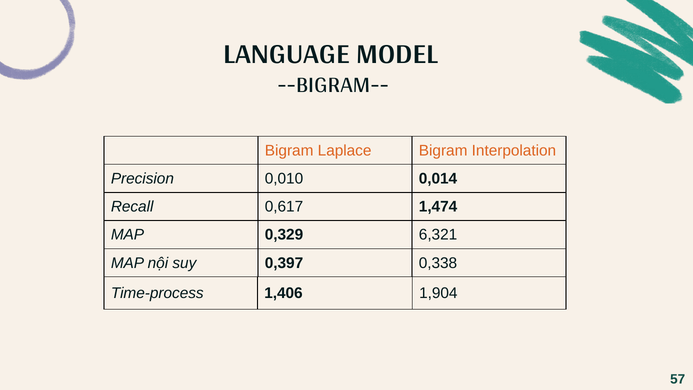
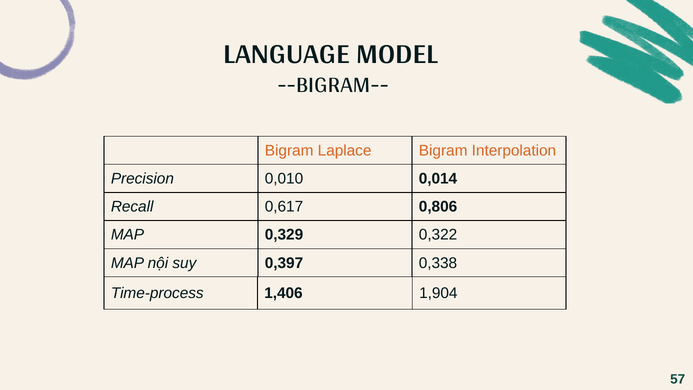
1,474: 1,474 -> 0,806 (438, 207)
6,321: 6,321 -> 0,322 (438, 235)
